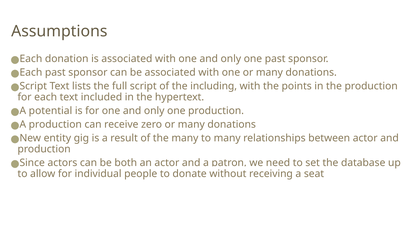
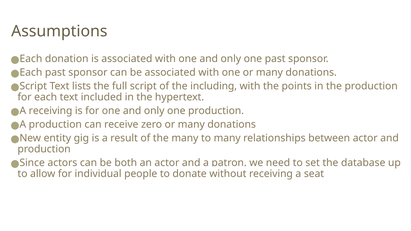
A potential: potential -> receiving (51, 111)
